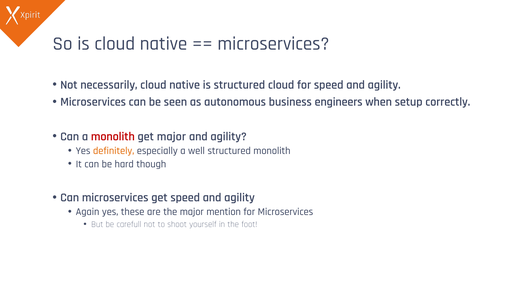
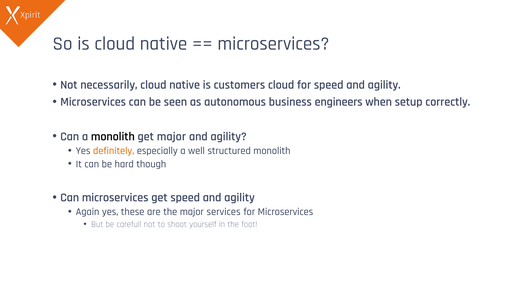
is structured: structured -> customers (239, 85)
monolith colour: red -> black (113, 136)
mention: mention -> services (224, 212)
